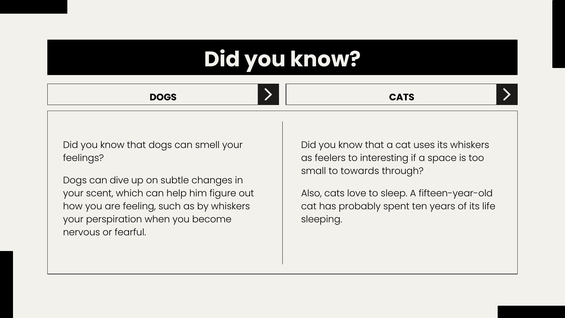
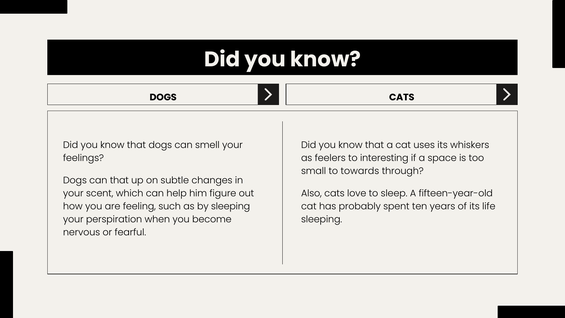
can dive: dive -> that (119, 180)
by whiskers: whiskers -> sleeping (231, 206)
